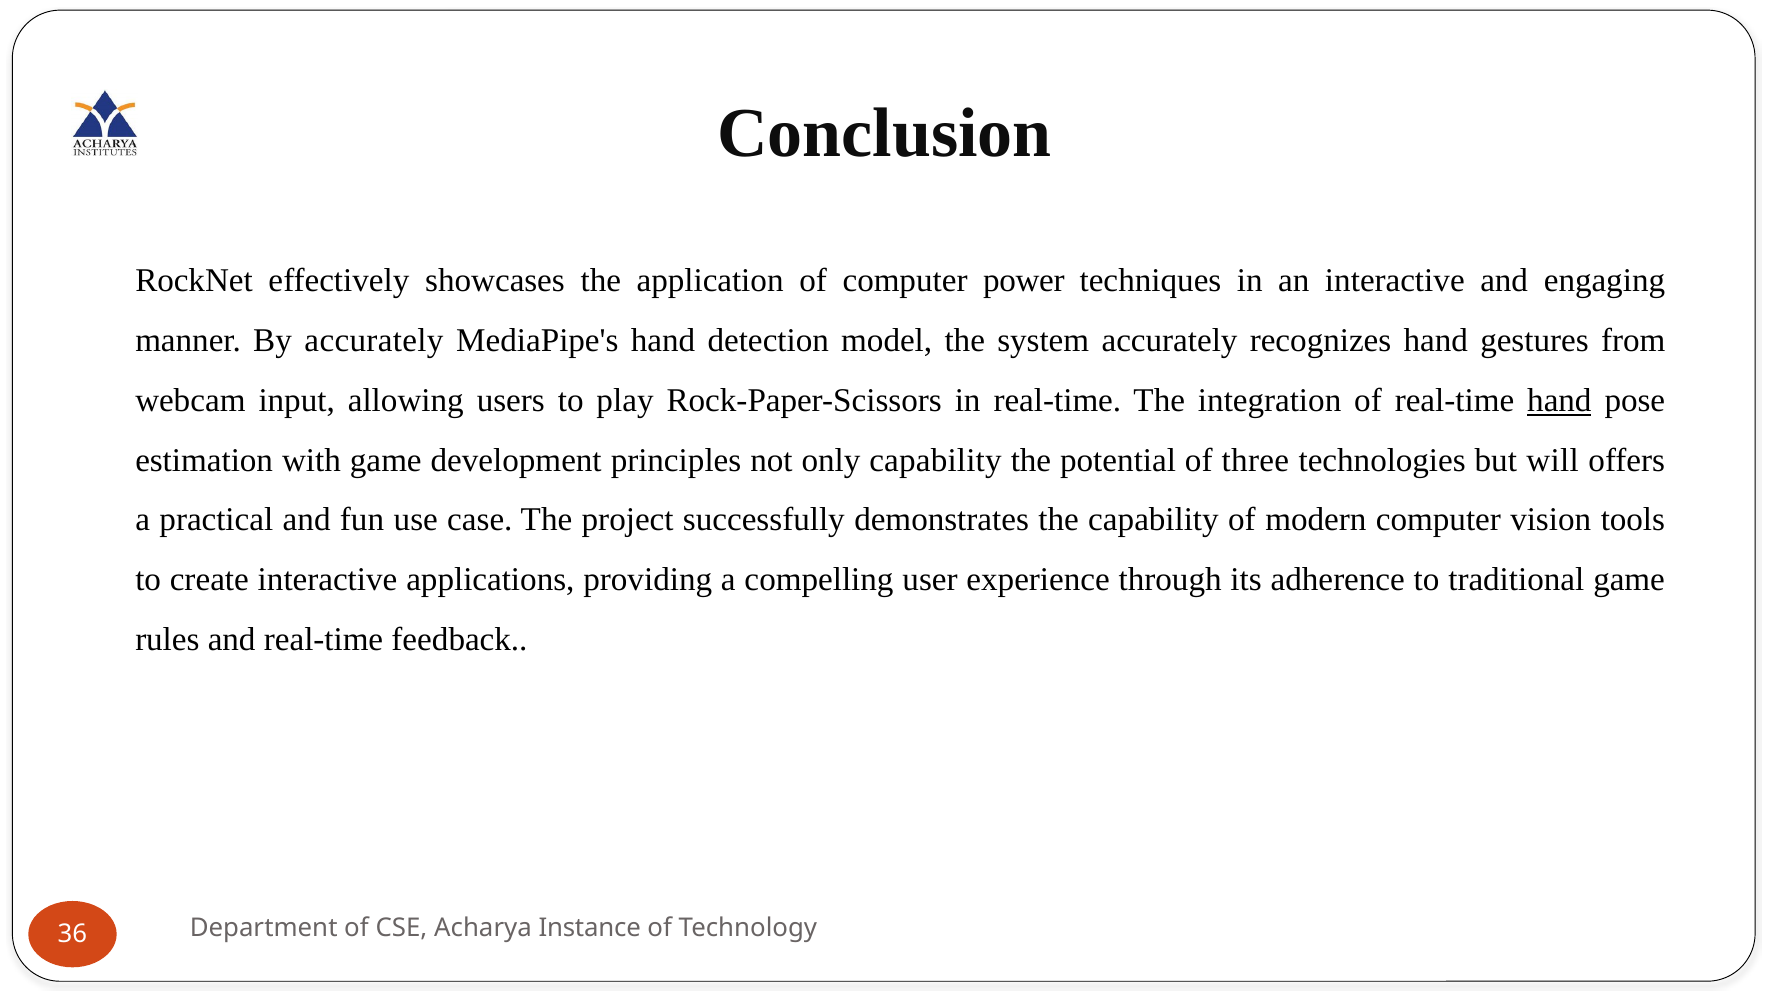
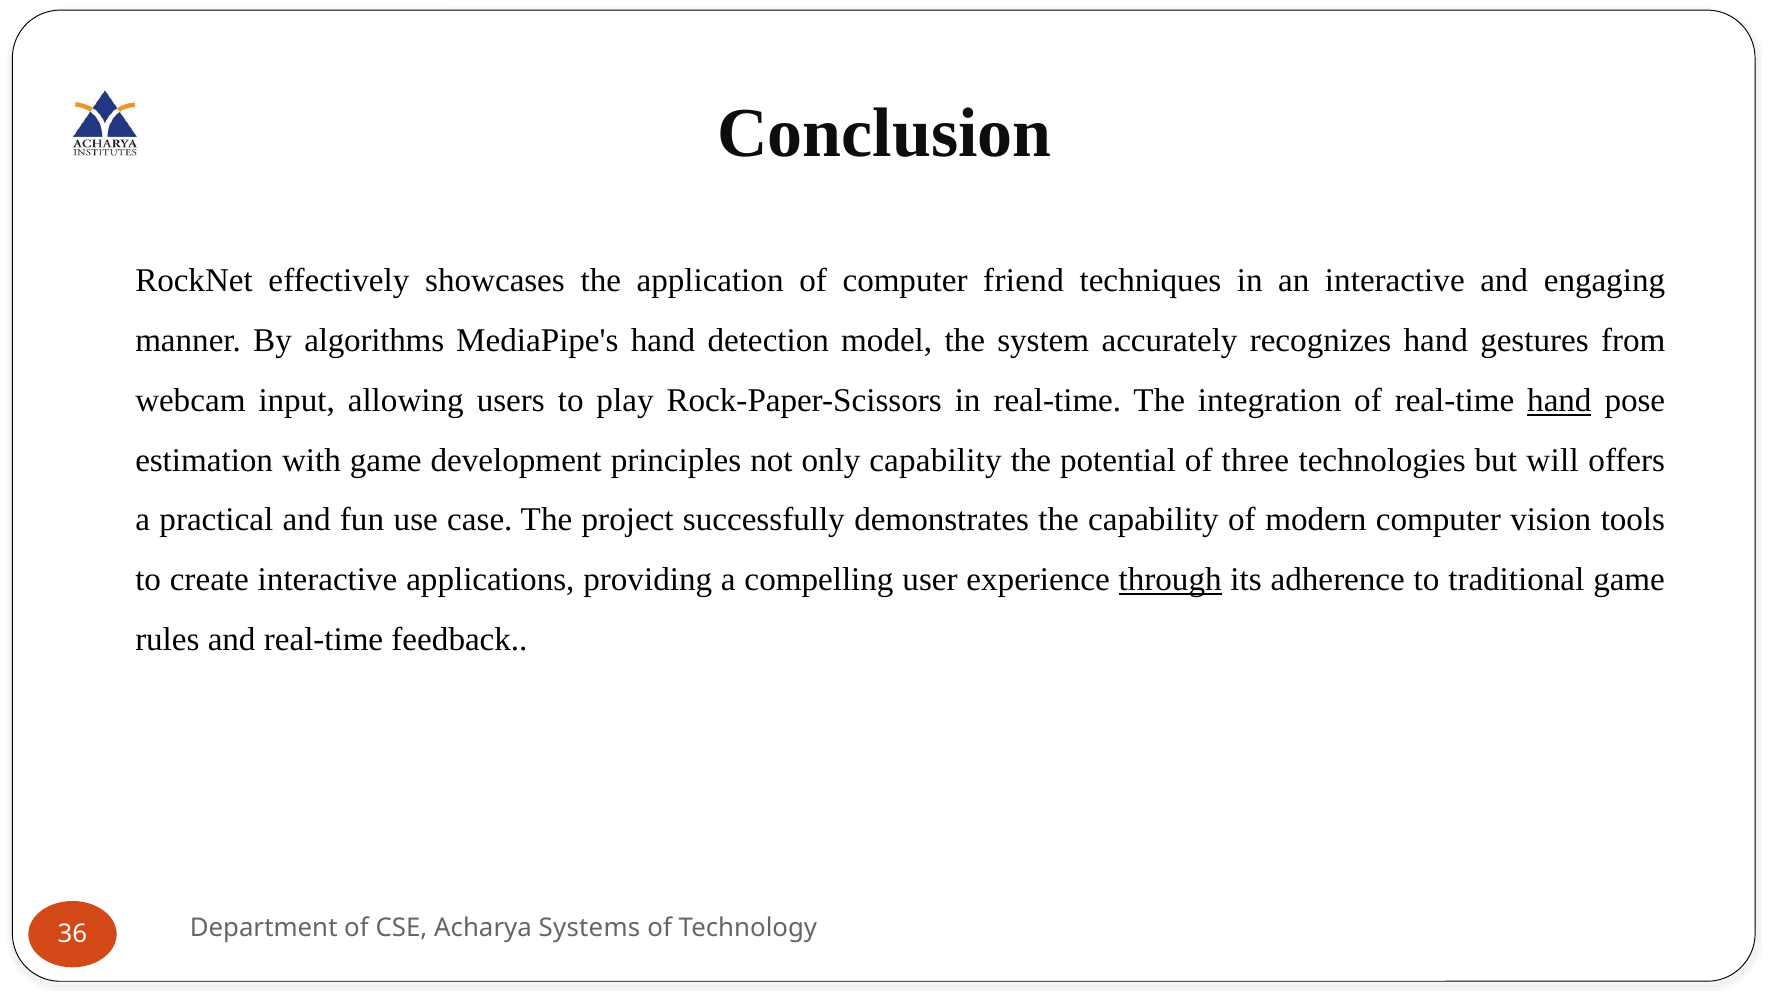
power: power -> friend (1024, 281)
By accurately: accurately -> algorithms (374, 341)
through underline: none -> present (1170, 579)
Instance: Instance -> Systems (589, 928)
